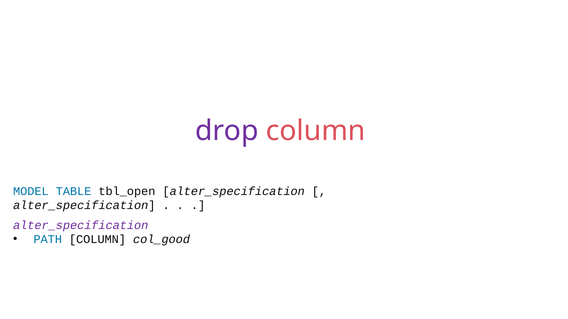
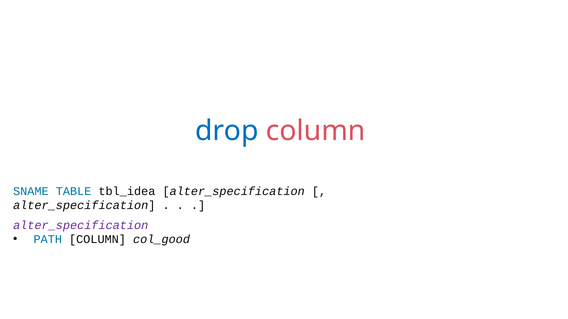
drop colour: purple -> blue (227, 131)
MODEL: MODEL -> SNAME (31, 192)
tbl_open: tbl_open -> tbl_idea (127, 192)
